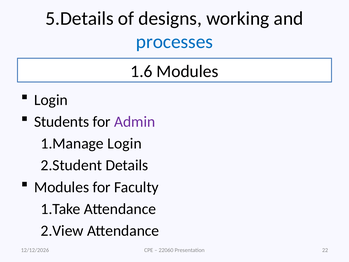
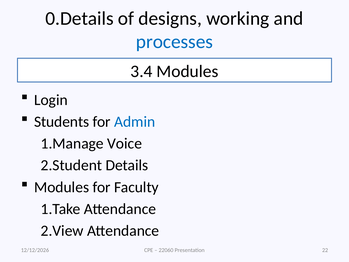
5.Details: 5.Details -> 0.Details (80, 18)
1.6: 1.6 -> 3.4 (141, 71)
Admin colour: purple -> blue (135, 122)
Login: Login -> Voice (125, 143)
